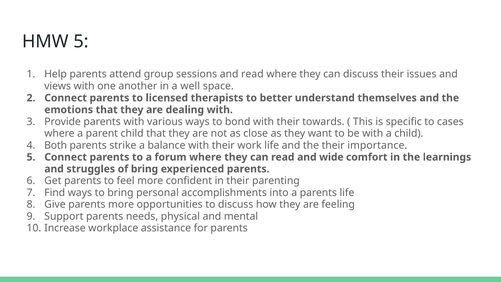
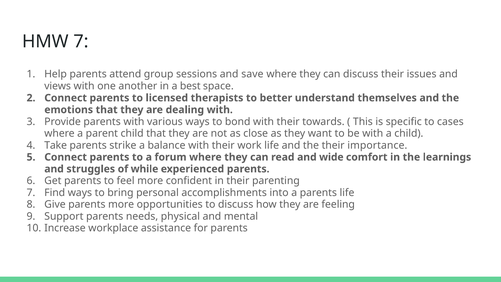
HMW 5: 5 -> 7 (81, 42)
and read: read -> save (252, 74)
well: well -> best (190, 86)
Both: Both -> Take (56, 145)
of bring: bring -> while (145, 169)
